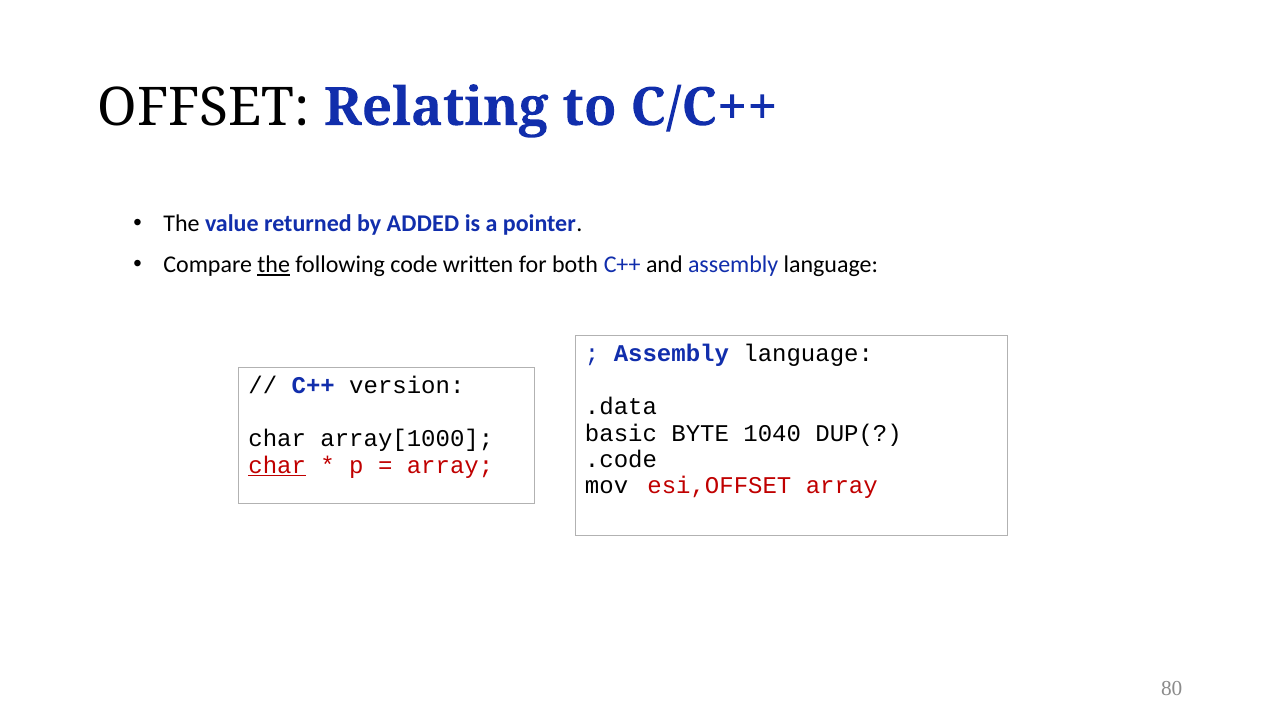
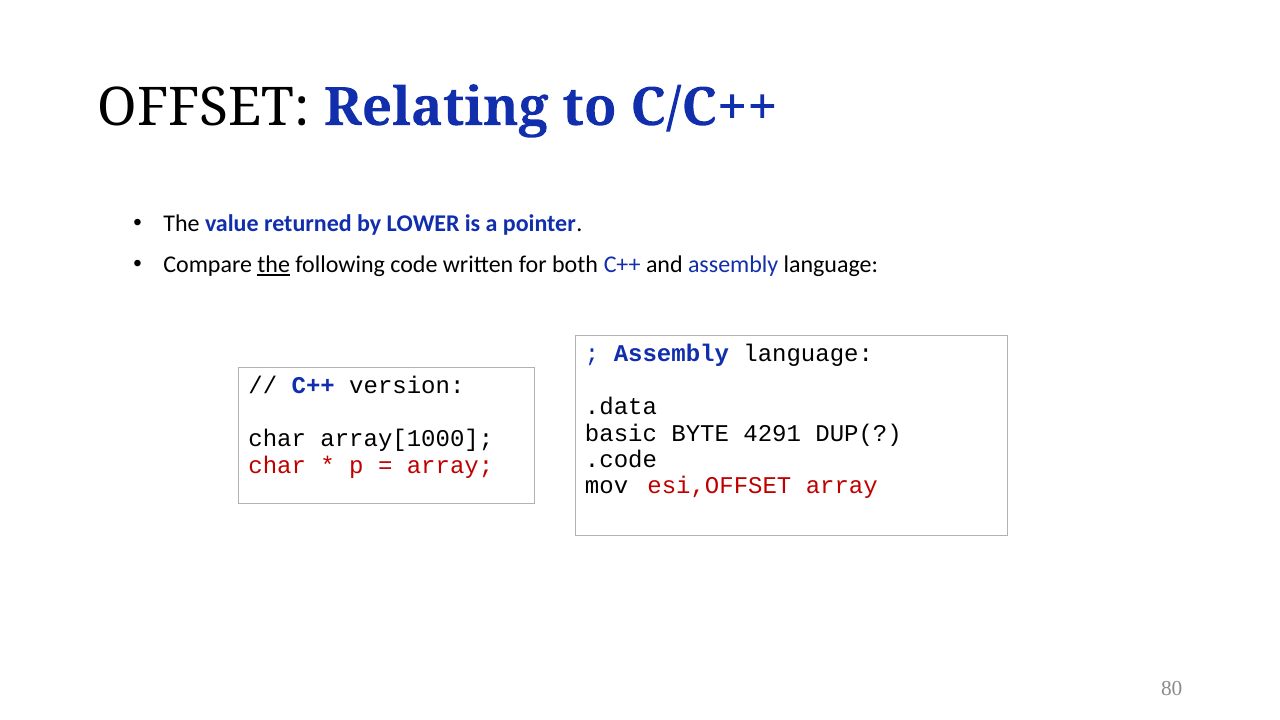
ADDED: ADDED -> LOWER (423, 224)
1040: 1040 -> 4291 (772, 433)
char underline: present -> none (277, 465)
